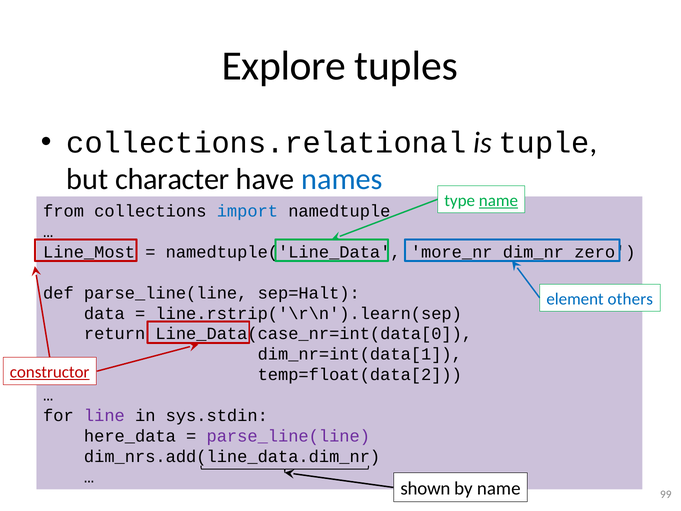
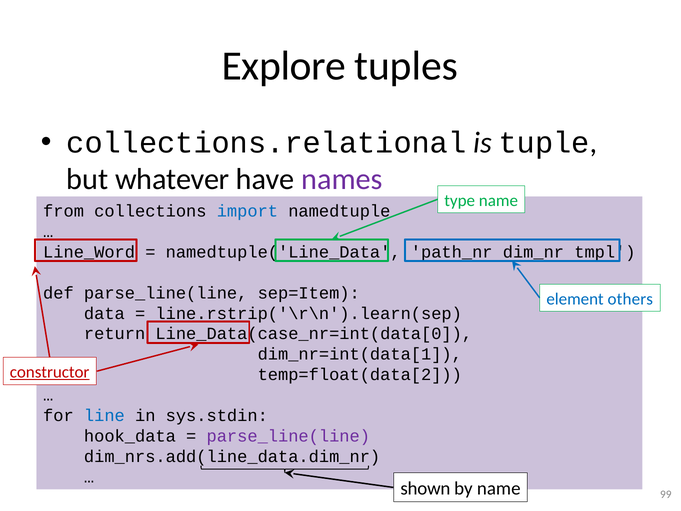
character: character -> whatever (172, 179)
names colour: blue -> purple (342, 179)
name underline: present -> none (498, 200)
Line_Most: Line_Most -> Line_Word (89, 252)
more_nr: more_nr -> path_nr (452, 252)
zero: zero -> tmpl (605, 252)
sep=Halt: sep=Halt -> sep=Item (309, 293)
line colour: purple -> blue (104, 415)
here_data: here_data -> hook_data (130, 436)
